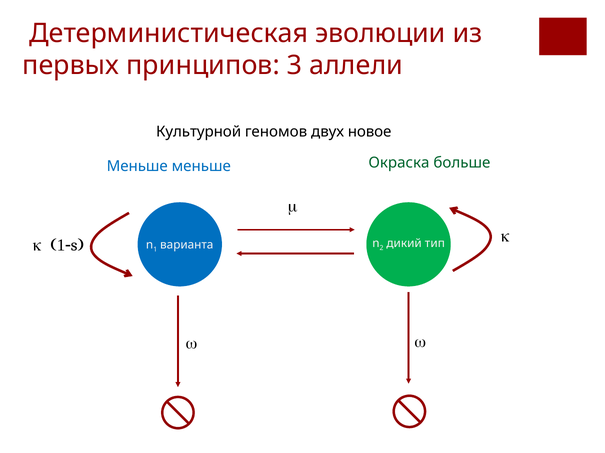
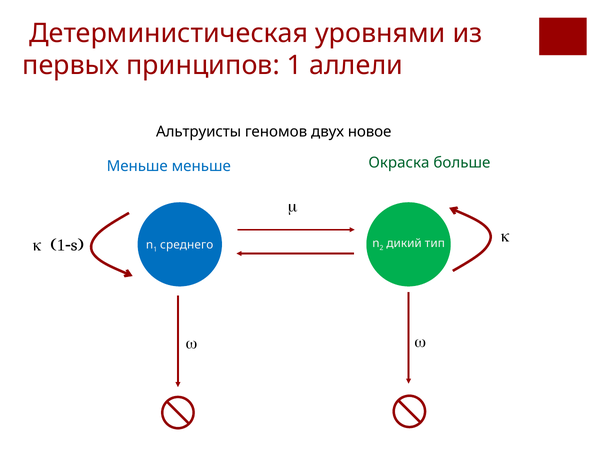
эволюции: эволюции -> уровнями (380, 33)
принципов 3: 3 -> 1 (295, 65)
Культурной: Культурной -> Альтруисты (199, 132)
варианта: варианта -> среднего (187, 245)
